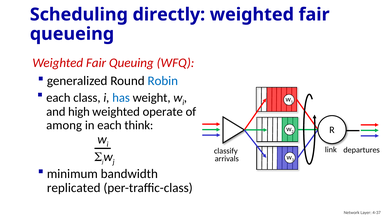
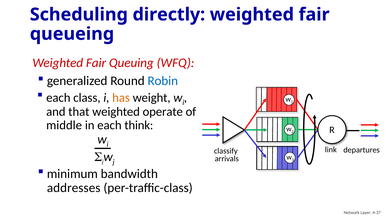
has colour: blue -> orange (121, 98)
high: high -> that (79, 112)
among: among -> middle (64, 125)
replicated: replicated -> addresses (74, 188)
